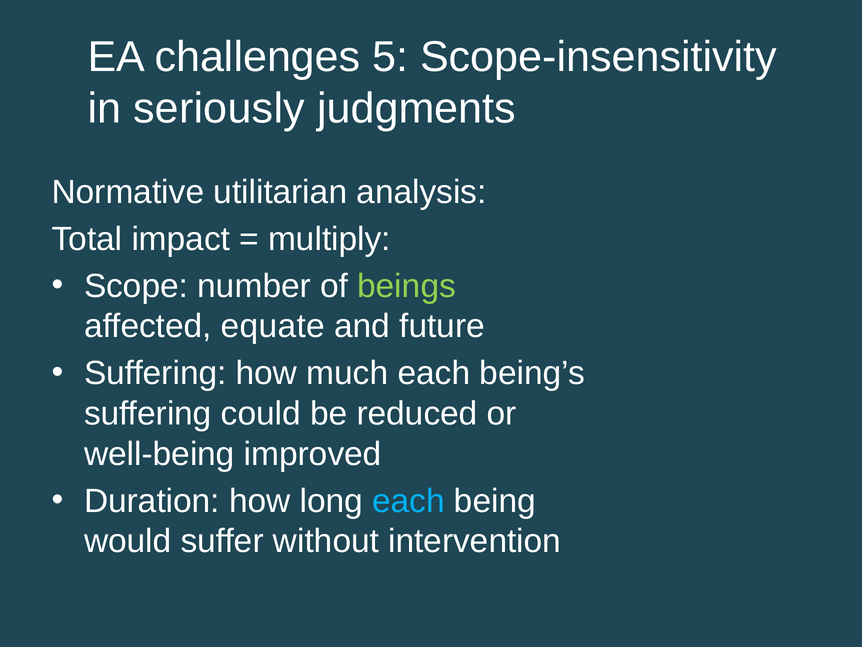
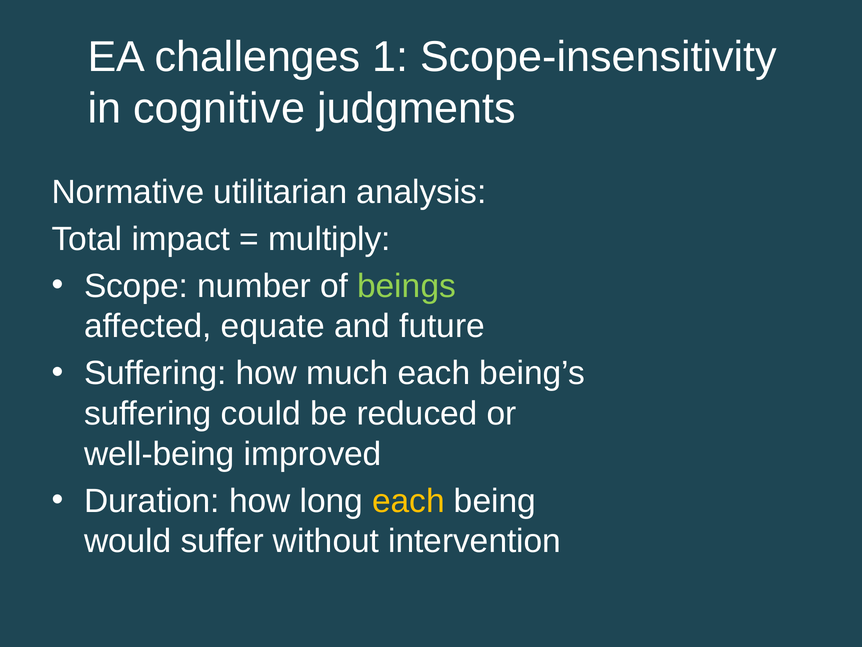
5: 5 -> 1 (390, 57)
seriously: seriously -> cognitive (219, 109)
each colour: light blue -> yellow (408, 501)
